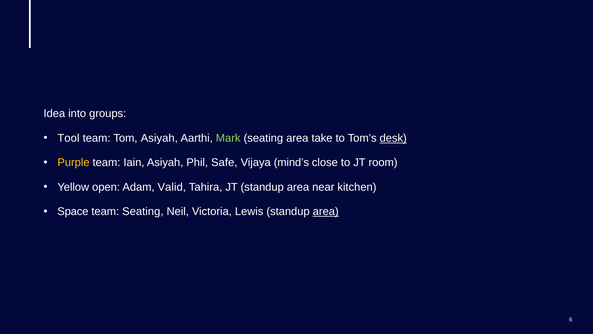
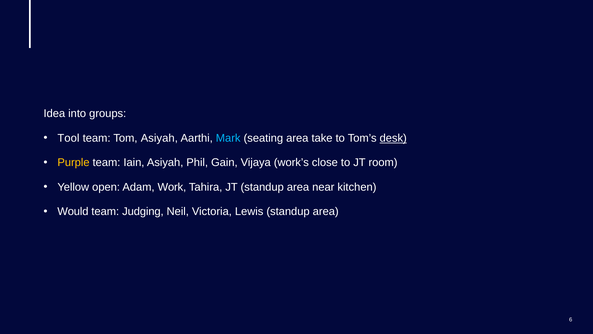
Mark colour: light green -> light blue (228, 138)
Safe: Safe -> Gain (224, 162)
mind’s: mind’s -> work’s (291, 162)
Valid: Valid -> Work (172, 187)
Space: Space -> Would (73, 211)
team Seating: Seating -> Judging (143, 211)
area underline: present -> none (326, 211)
